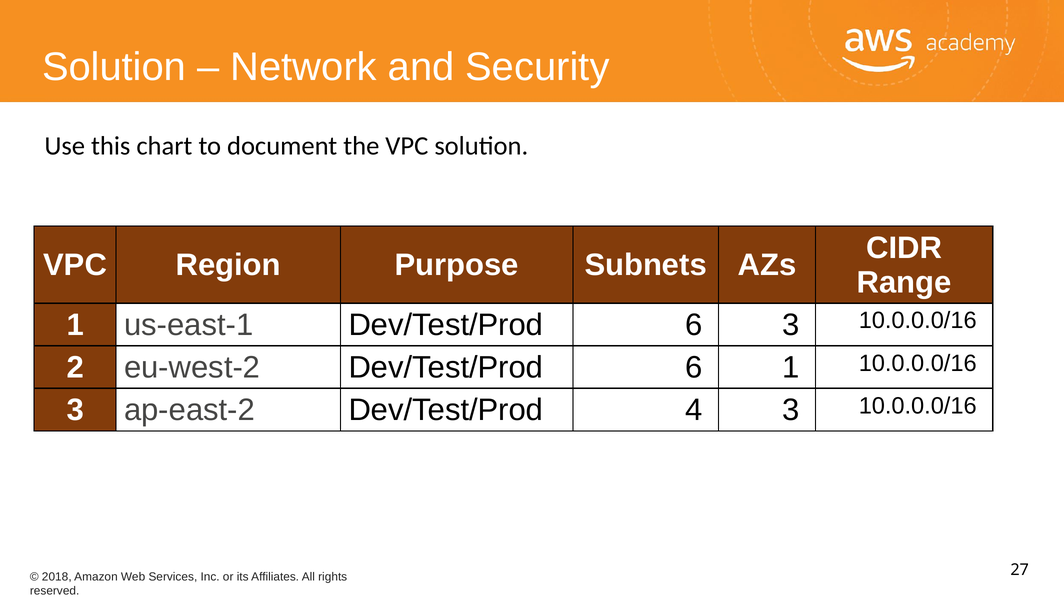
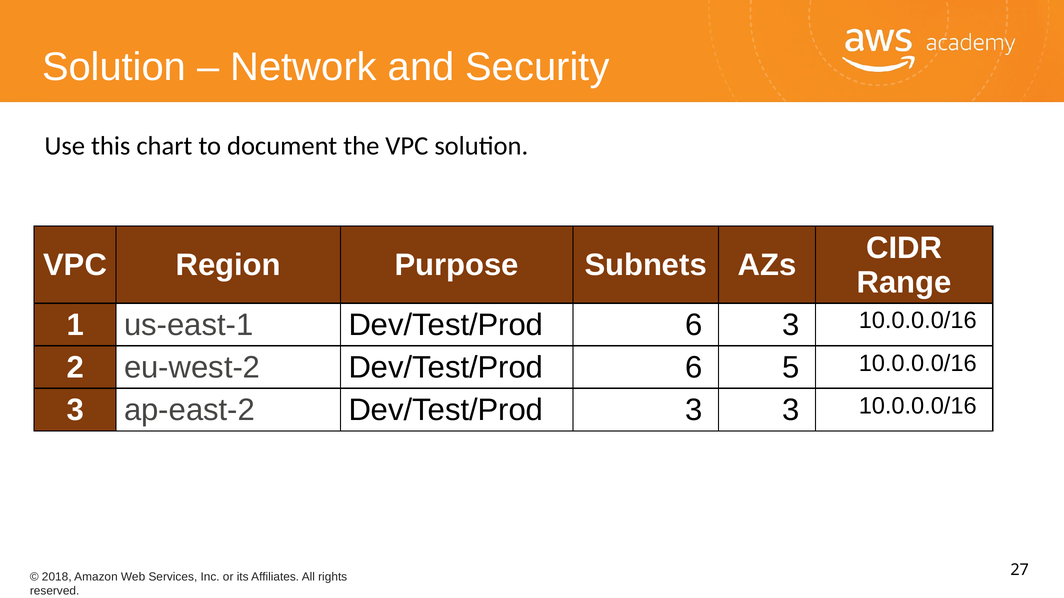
6 1: 1 -> 5 (791, 368)
Dev/Test/Prod 4: 4 -> 3 (694, 410)
